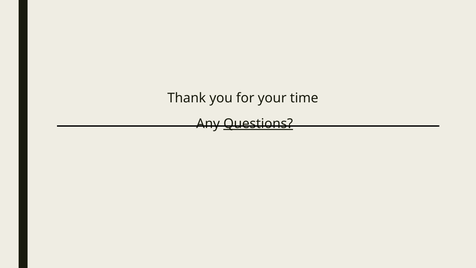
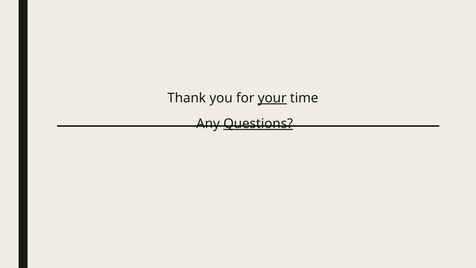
your underline: none -> present (272, 98)
